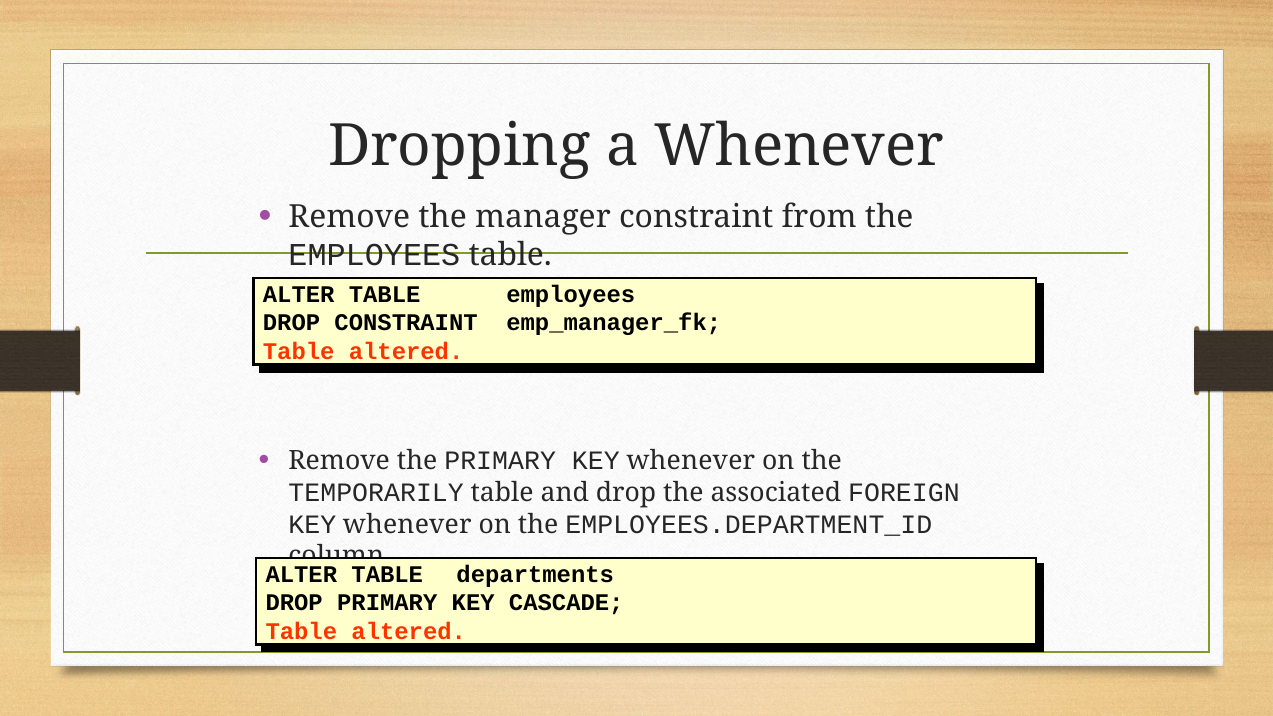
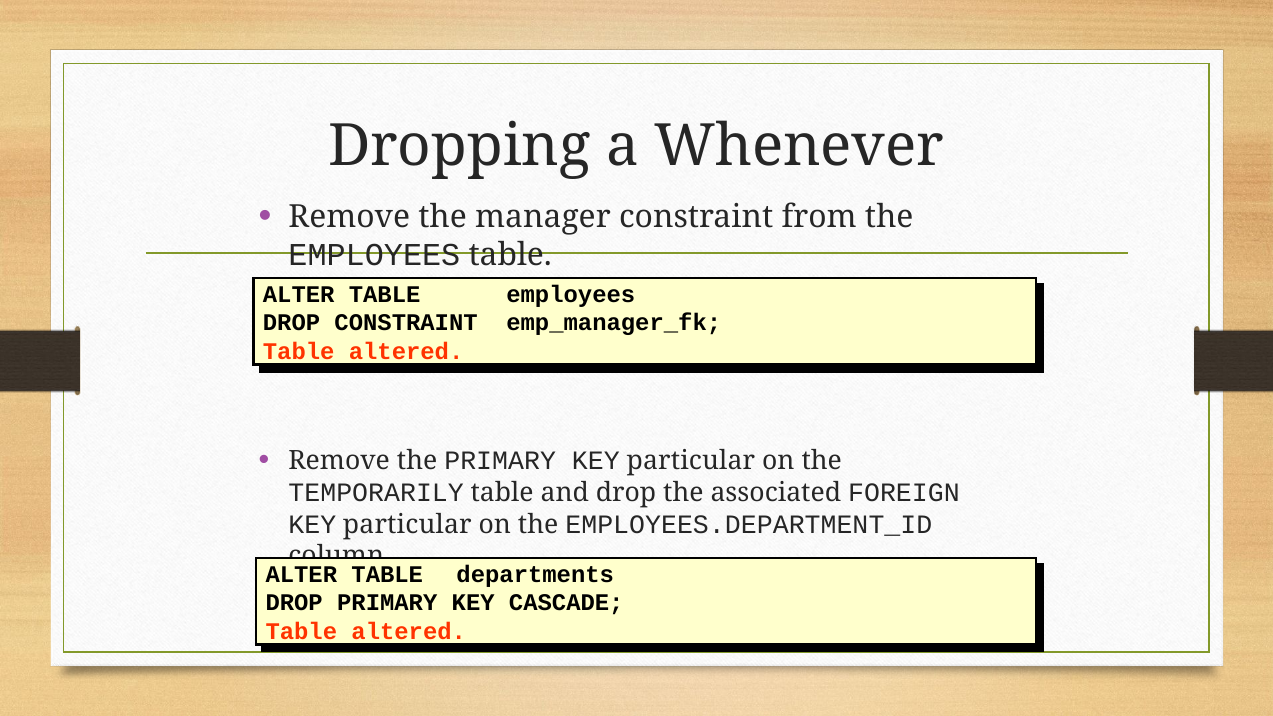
PRIMARY KEY whenever: whenever -> particular (691, 461)
whenever: whenever -> particular (407, 524)
